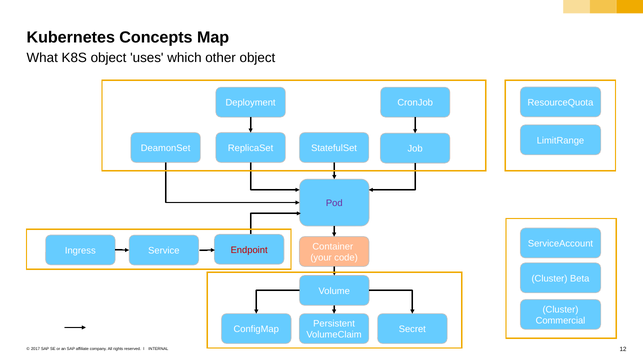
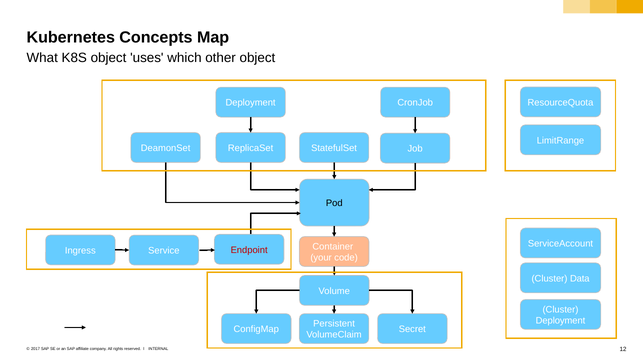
Pod colour: purple -> black (334, 203)
Cluster Beta: Beta -> Data (580, 278)
Commercial: Commercial -> Deployment (561, 320)
